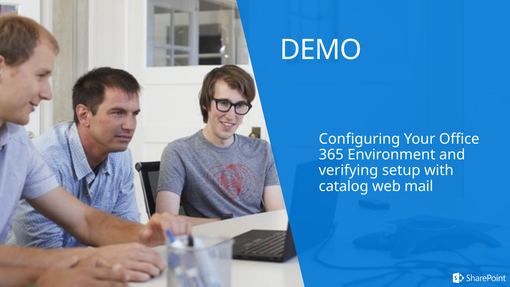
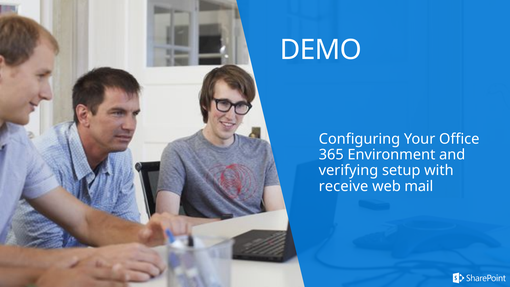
catalog: catalog -> receive (344, 186)
